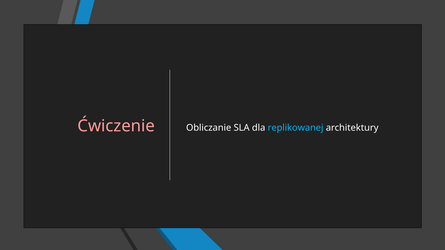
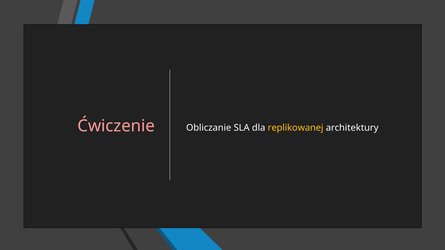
replikowanej colour: light blue -> yellow (296, 128)
